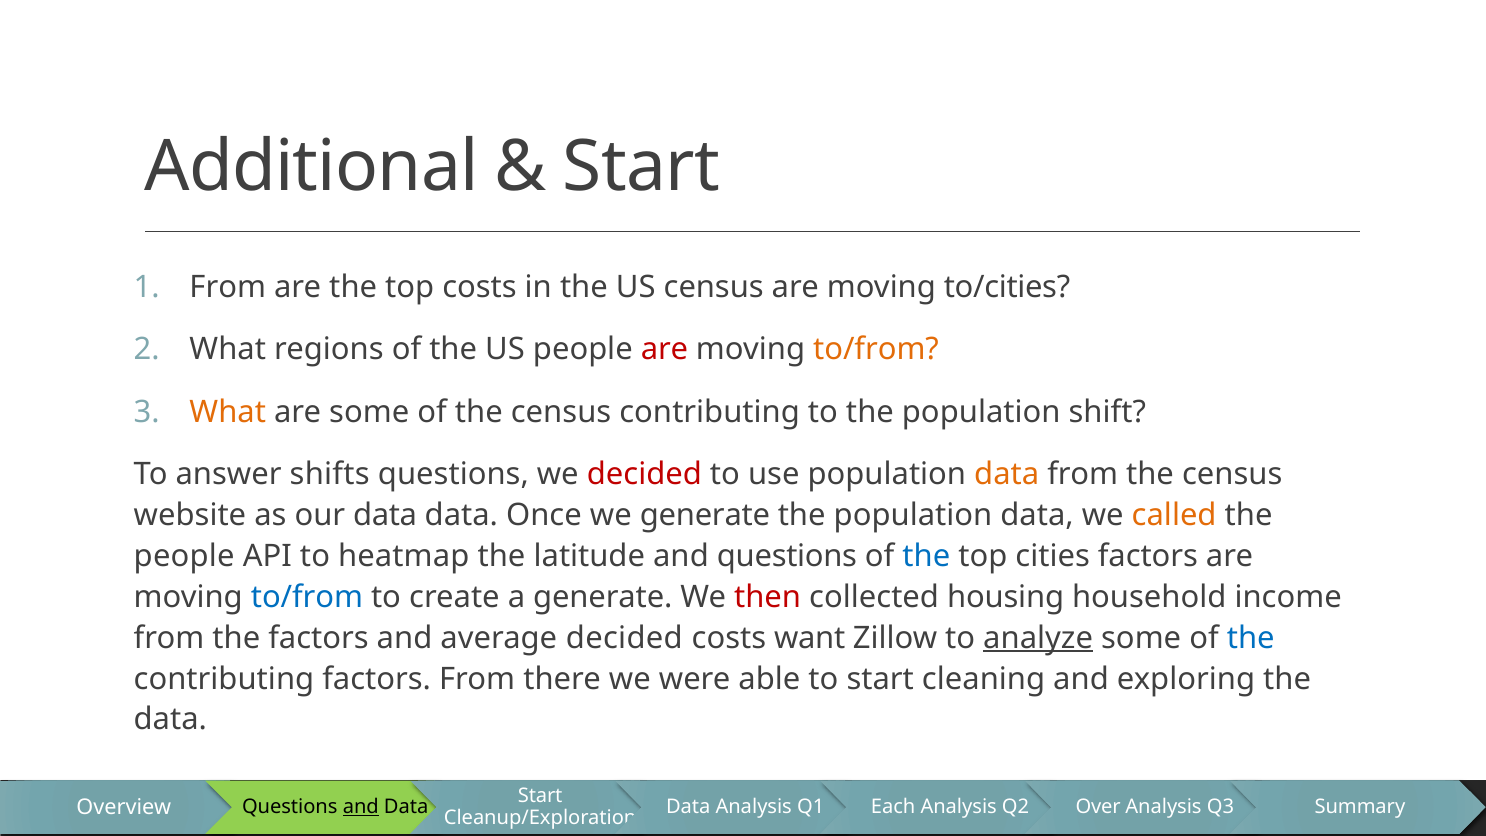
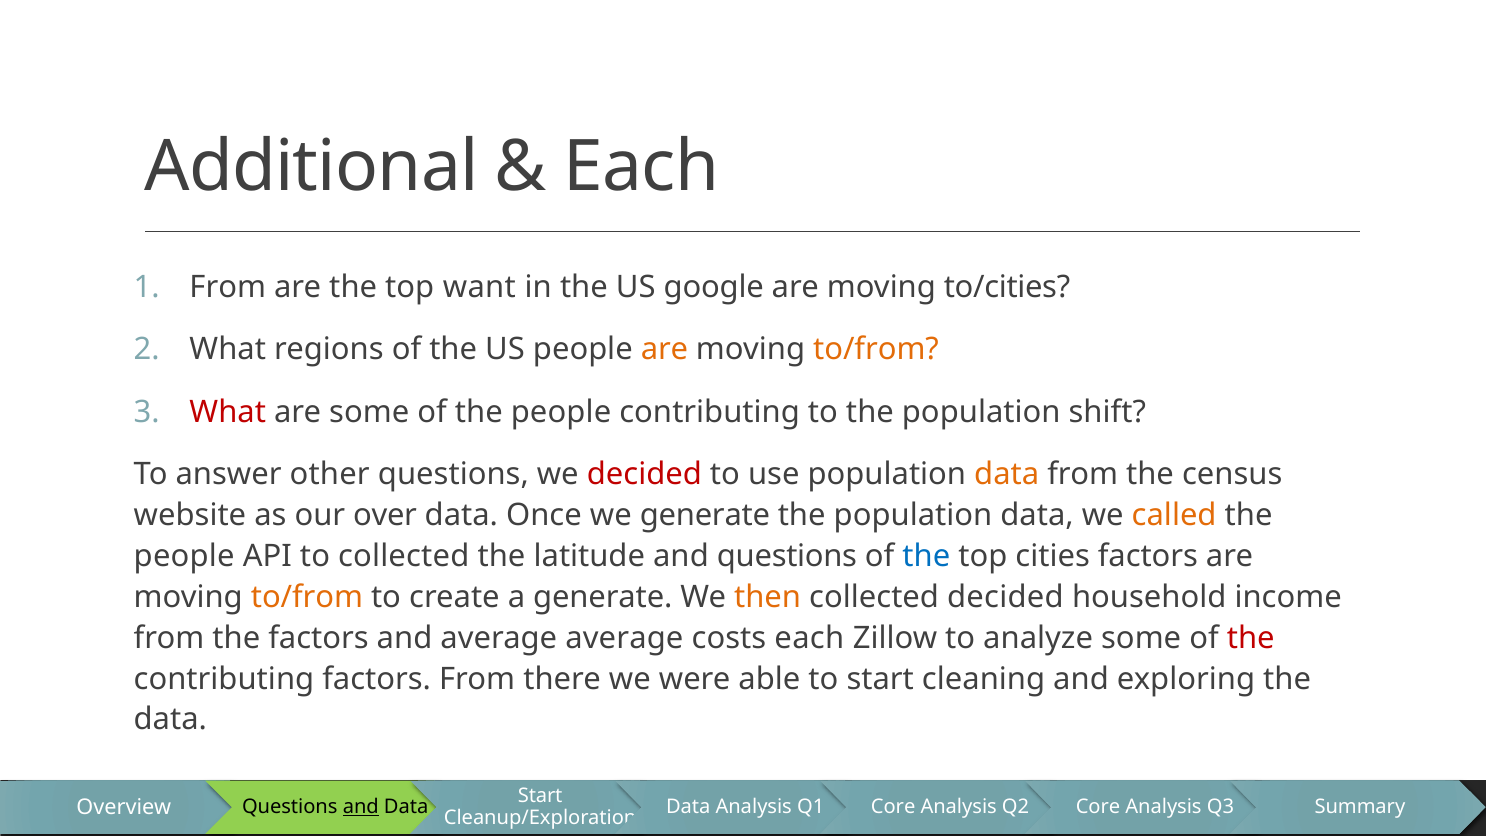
Start: Start -> Each (641, 167)
top costs: costs -> want (479, 287)
US census: census -> google (714, 287)
are colour: red -> orange (665, 349)
What colour: orange -> red (228, 412)
of the census: census -> people (561, 412)
shifts: shifts -> other (330, 475)
our data: data -> over (385, 515)
to heatmap: heatmap -> collected (404, 556)
to/from colour: blue -> orange (307, 597)
then colour: red -> orange (768, 597)
collected housing: housing -> decided (1005, 597)
average decided: decided -> average (624, 638)
costs want: want -> each (809, 638)
analyze underline: present -> none (1038, 638)
the colour: blue -> red (1251, 638)
Each: Each -> Core (893, 807)
Over: Over -> Core (1098, 807)
